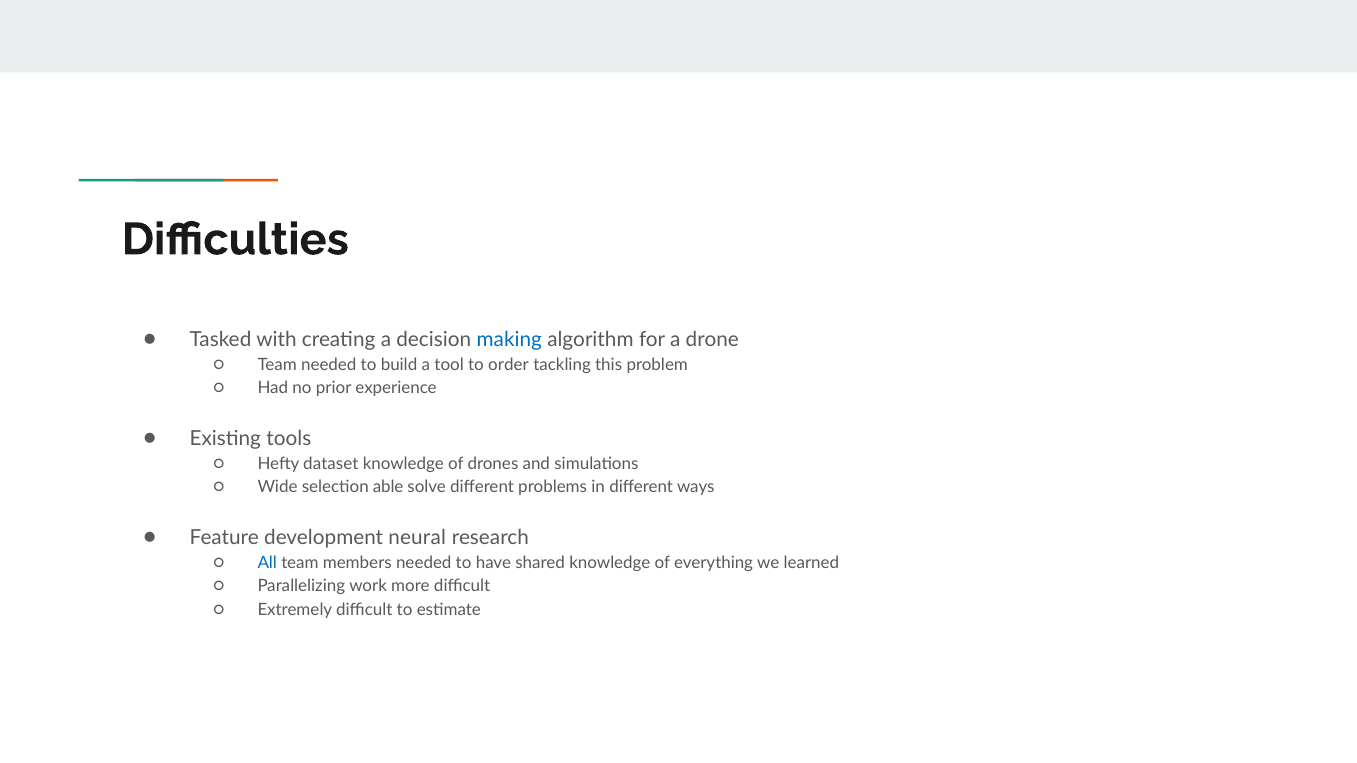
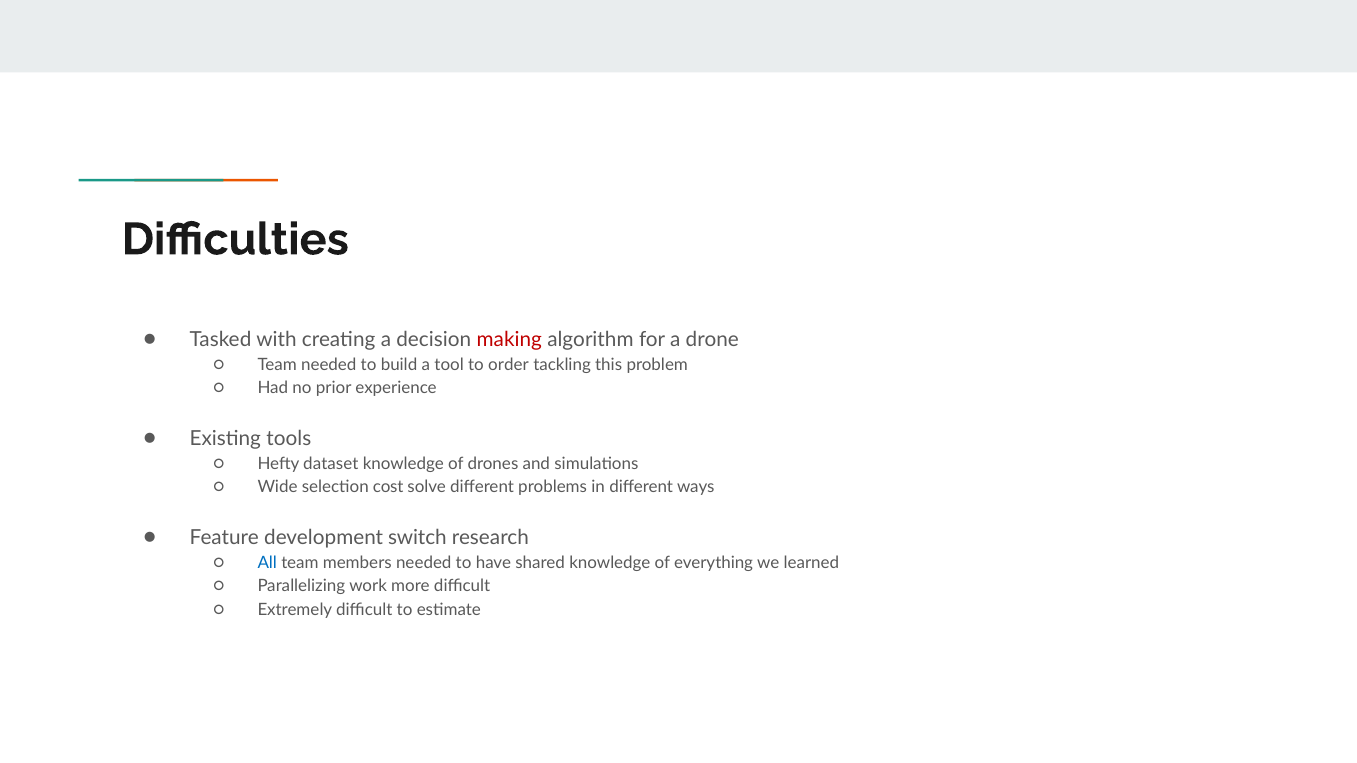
making colour: blue -> red (509, 340)
able: able -> cost (388, 488)
neural: neural -> switch (417, 538)
